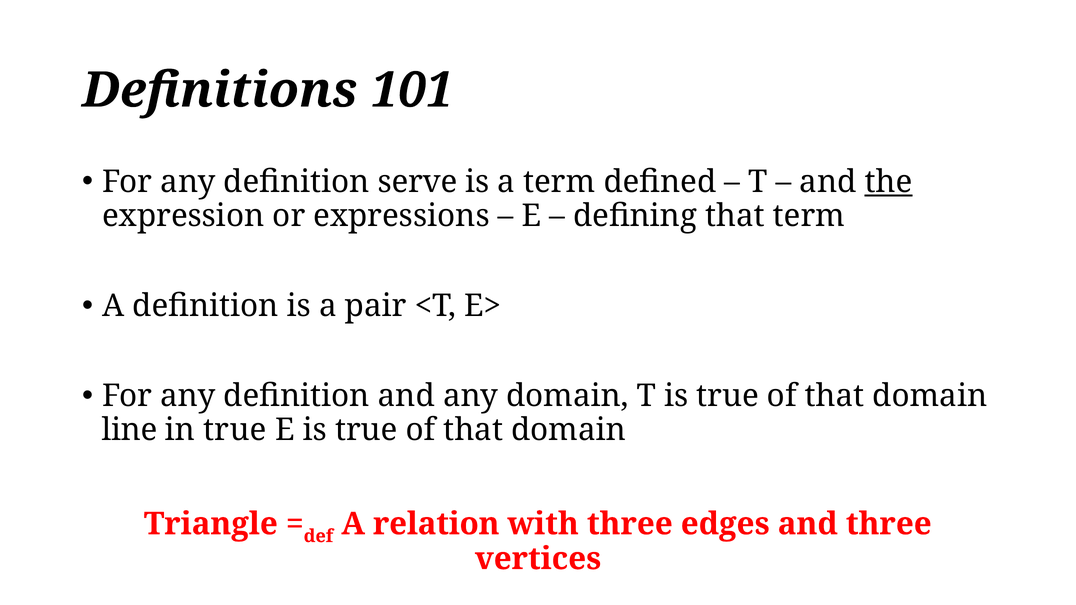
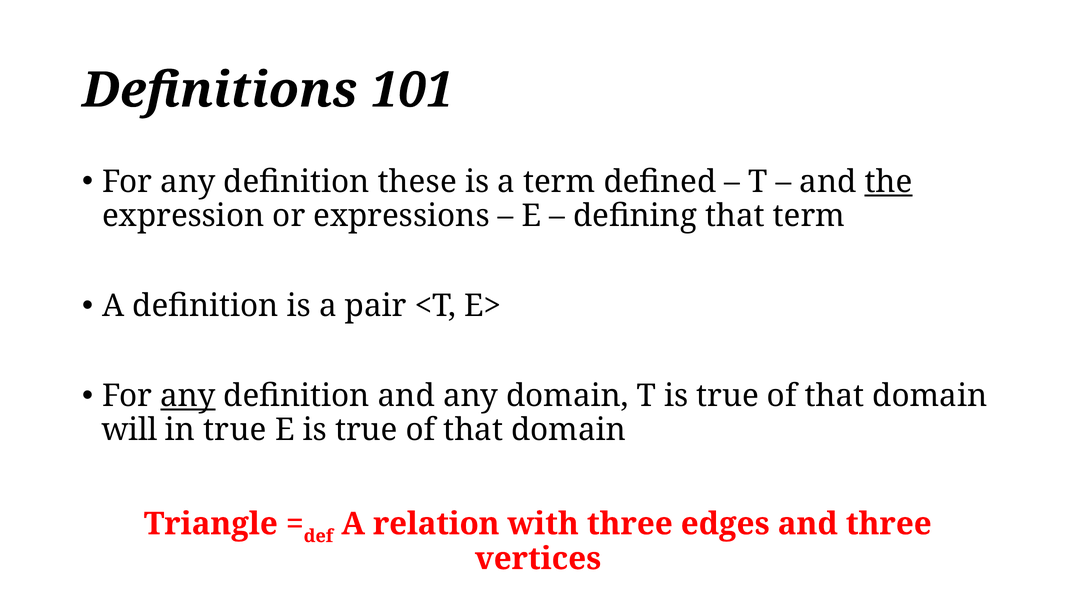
serve: serve -> these (417, 182)
any underline: none -> present (188, 396)
line: line -> will (130, 430)
